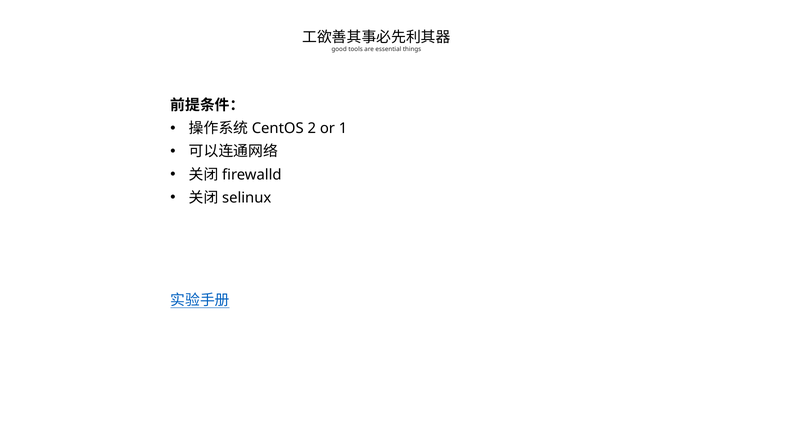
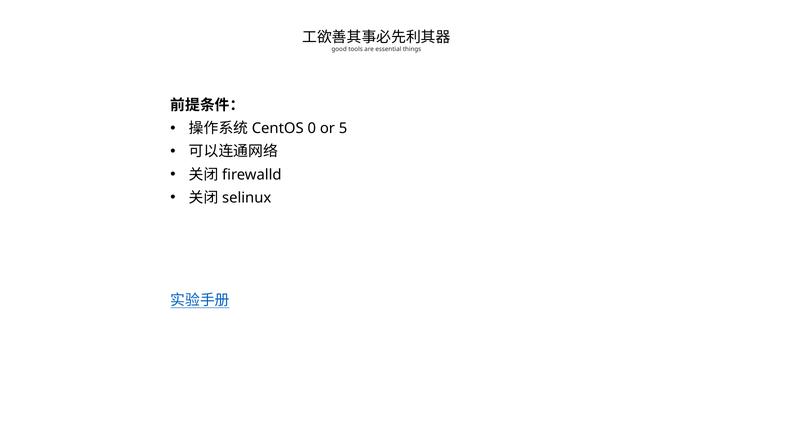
2: 2 -> 0 (312, 128)
1: 1 -> 5 (343, 128)
